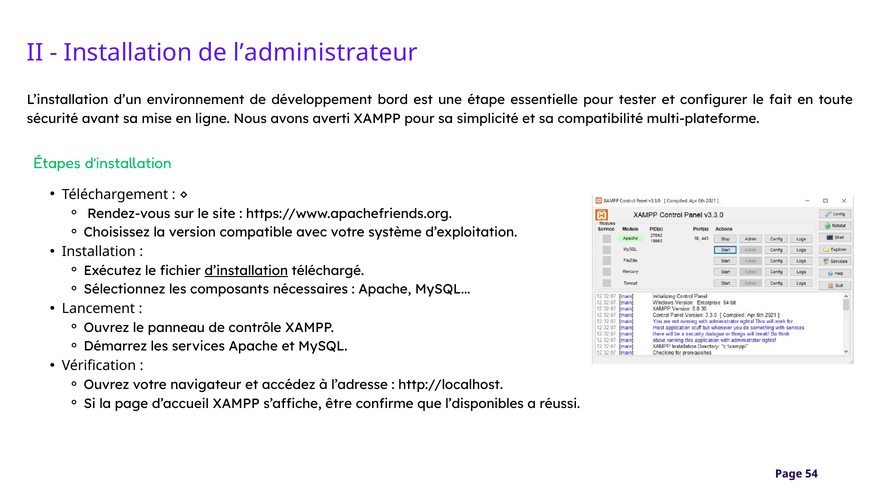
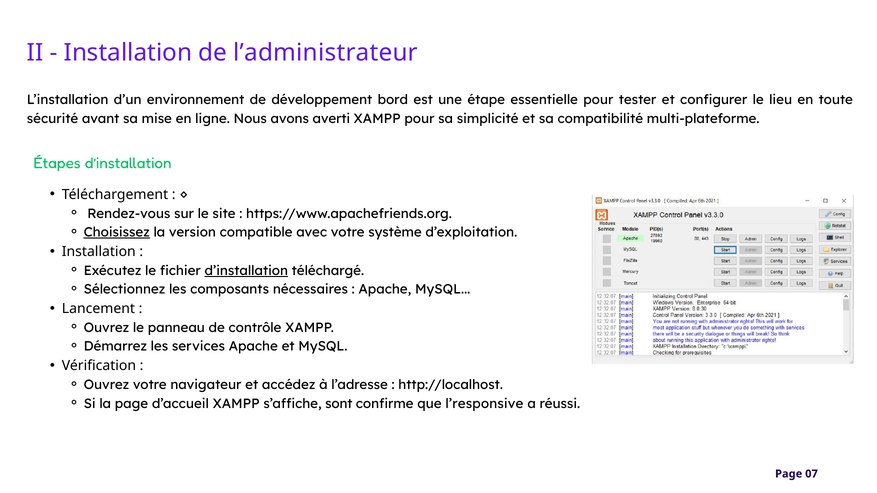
fait: fait -> lieu (781, 100)
Choisissez underline: none -> present (117, 233)
être: être -> sont (339, 404)
l’disponibles: l’disponibles -> l’responsive (484, 404)
54: 54 -> 07 (811, 474)
